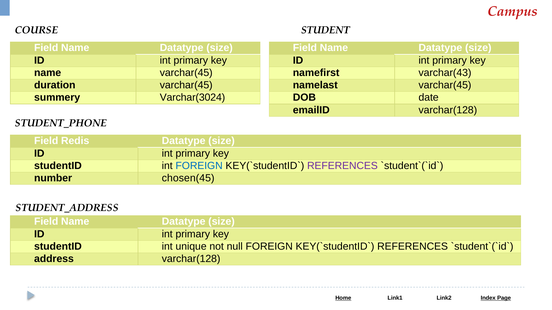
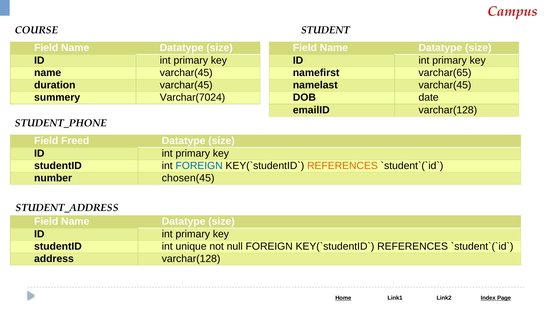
varchar(43: varchar(43 -> varchar(65 (445, 73)
Varchar(3024: Varchar(3024 -> Varchar(7024 (192, 98)
Redis: Redis -> Freed (75, 141)
REFERENCES colour: purple -> orange (342, 166)
